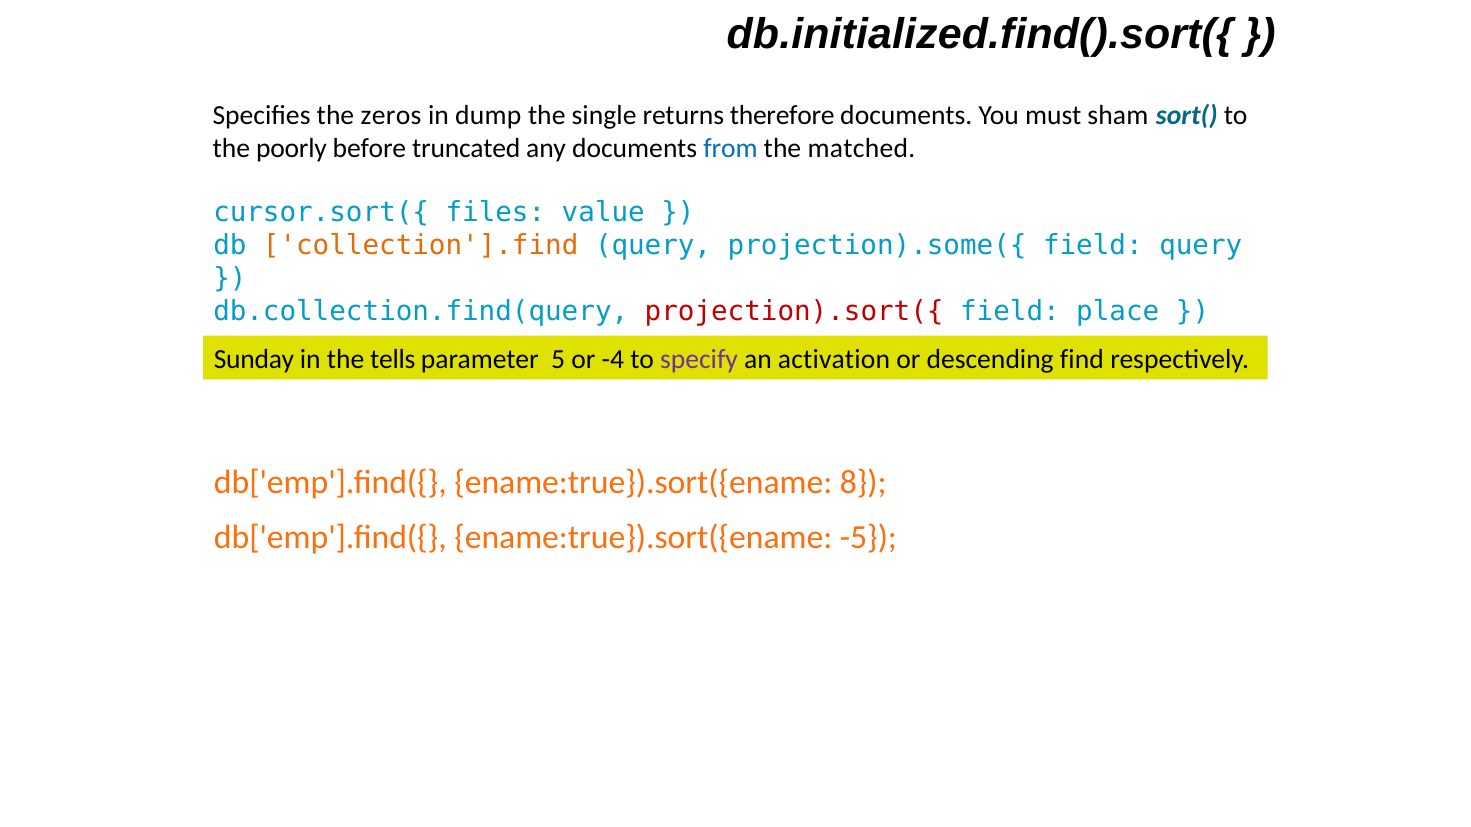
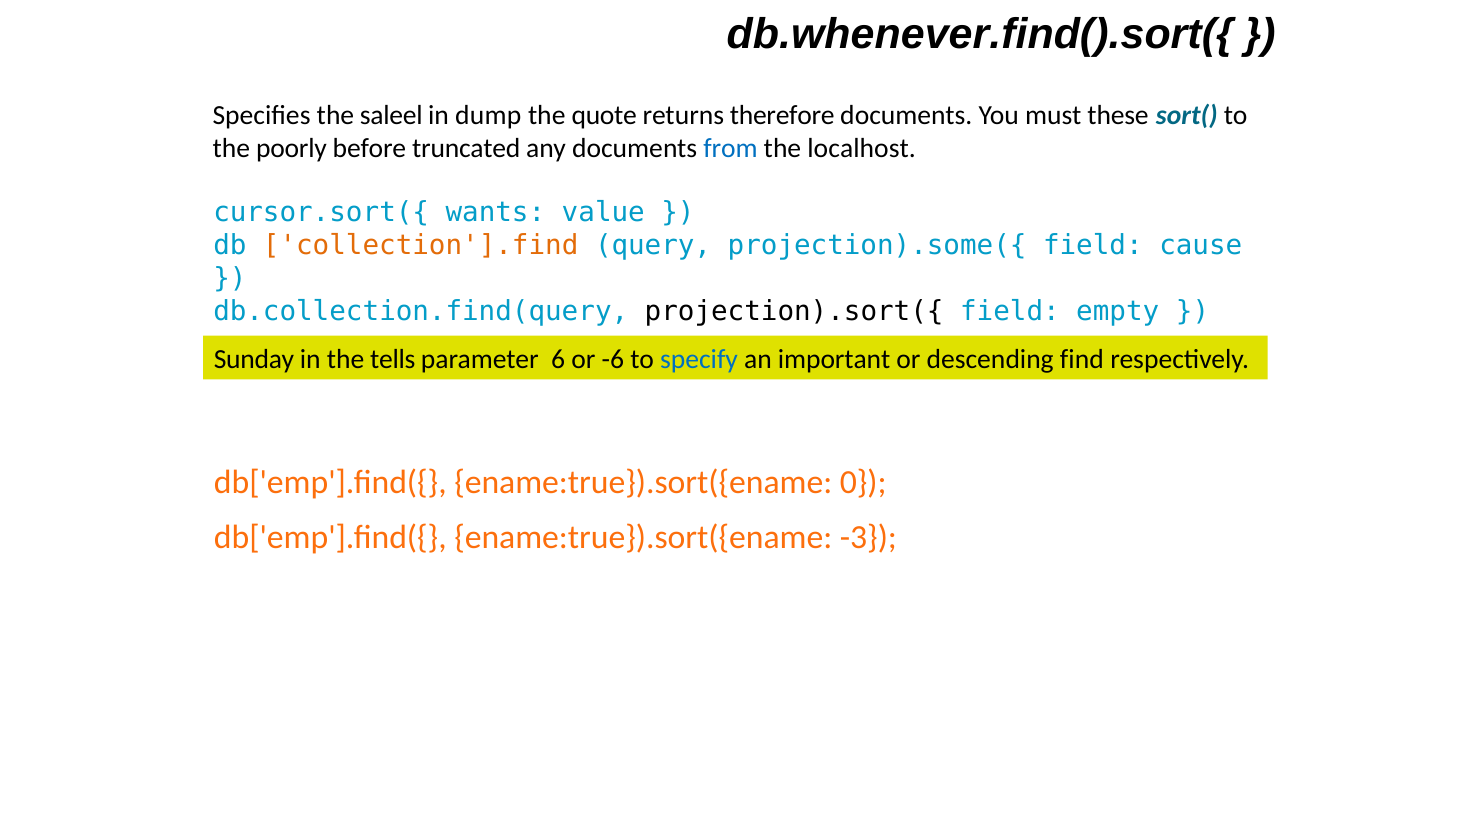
db.initialized.find().sort({: db.initialized.find().sort({ -> db.whenever.find().sort({ (980, 34)
zeros: zeros -> saleel (391, 116)
single: single -> quote (604, 116)
sham: sham -> these (1118, 116)
matched: matched -> localhost (862, 149)
files: files -> wants (495, 213)
field query: query -> cause (1201, 246)
projection).sort({ colour: red -> black (794, 312)
place: place -> empty (1118, 312)
5: 5 -> 6 (558, 360)
-4: -4 -> -6 (613, 360)
specify colour: purple -> blue (699, 360)
activation: activation -> important (834, 360)
8: 8 -> 0 (863, 483)
-5: -5 -> -3 (868, 538)
